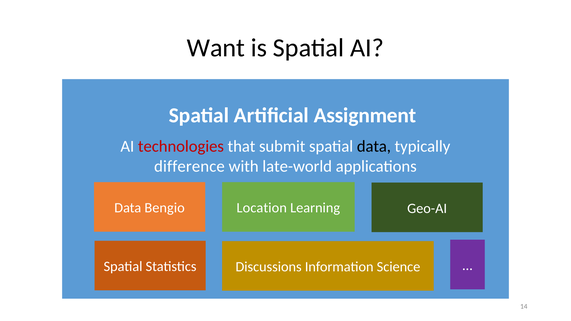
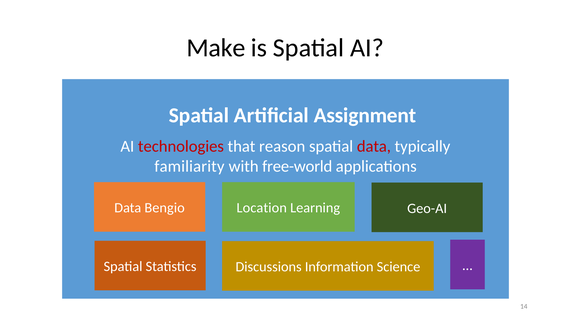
Want: Want -> Make (216, 48)
submit: submit -> reason (282, 146)
data colour: black -> red (374, 146)
difference: difference -> familiarity (189, 166)
late-world: late-world -> free-world (297, 166)
